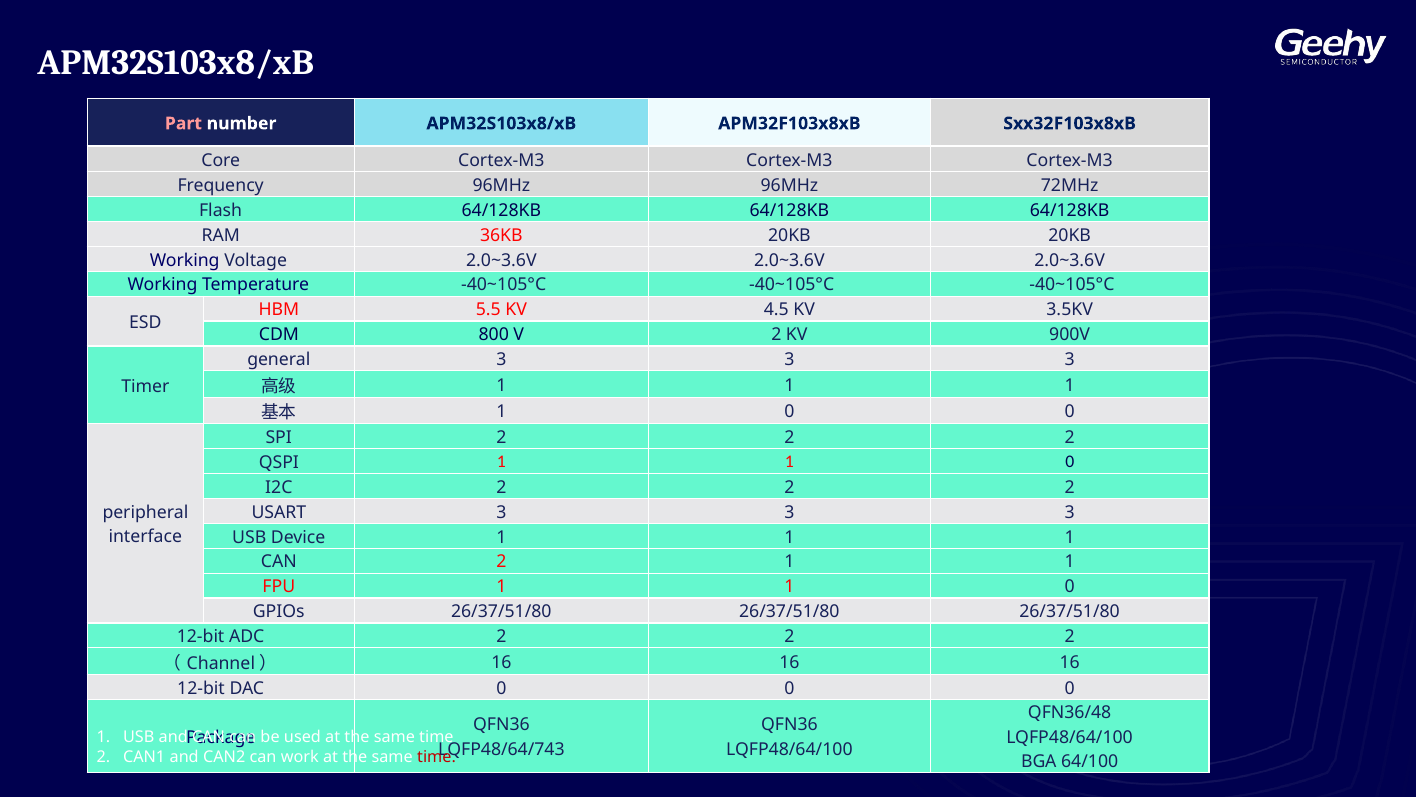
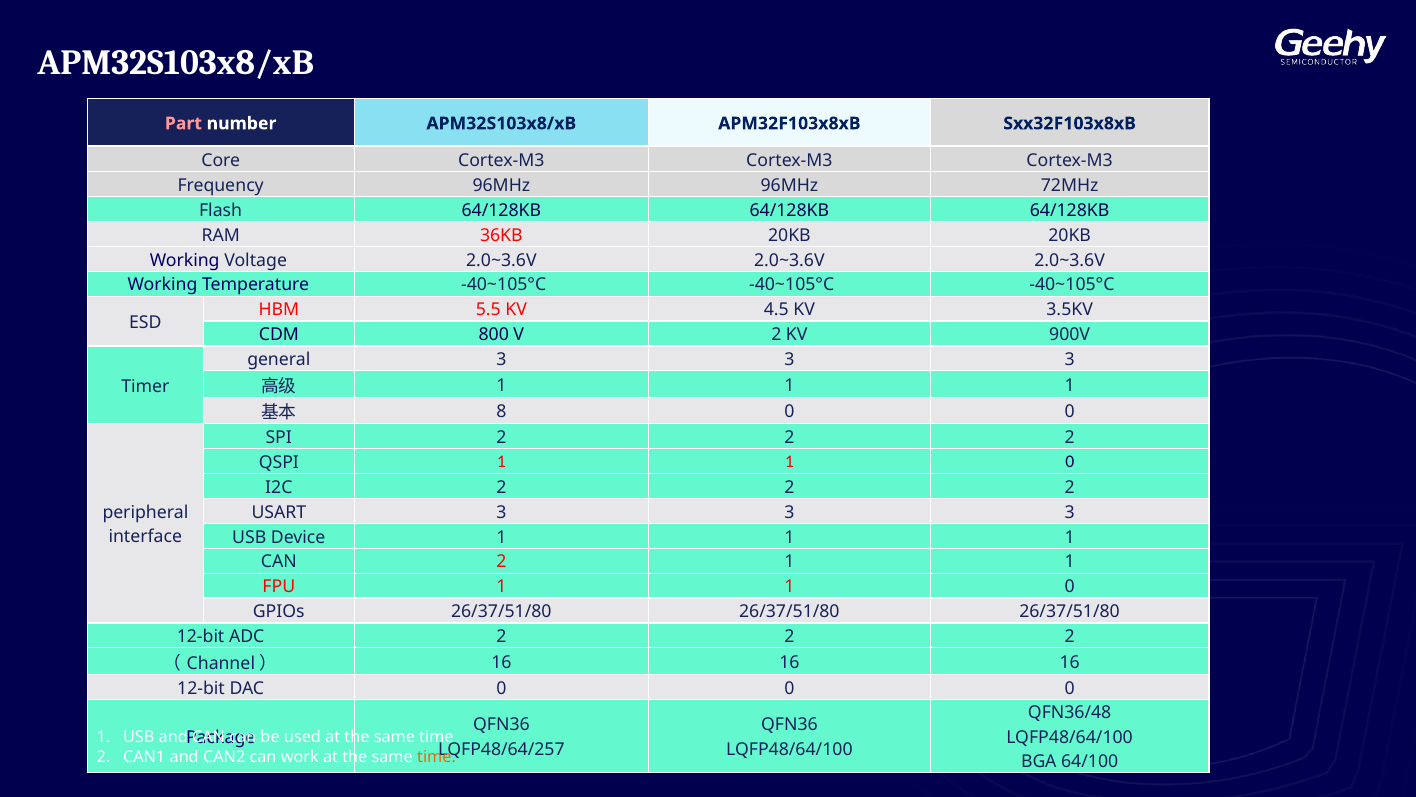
1: 1 -> 8 (501, 412)
LQFP48/64/743: LQFP48/64/743 -> LQFP48/64/257 (501, 749)
time colour: red -> orange (437, 756)
